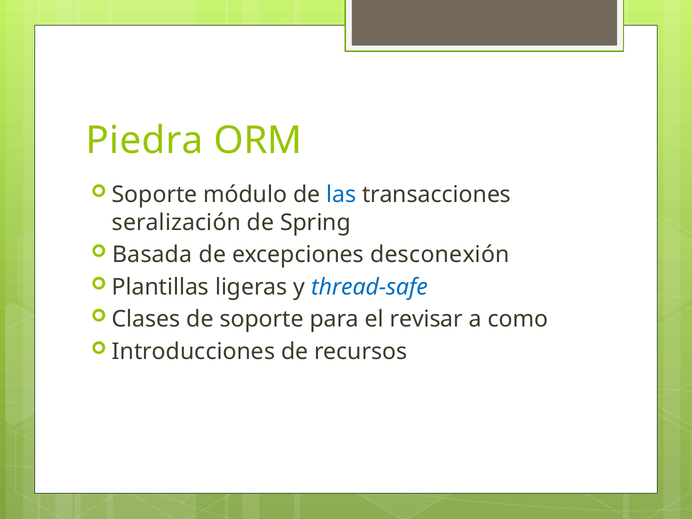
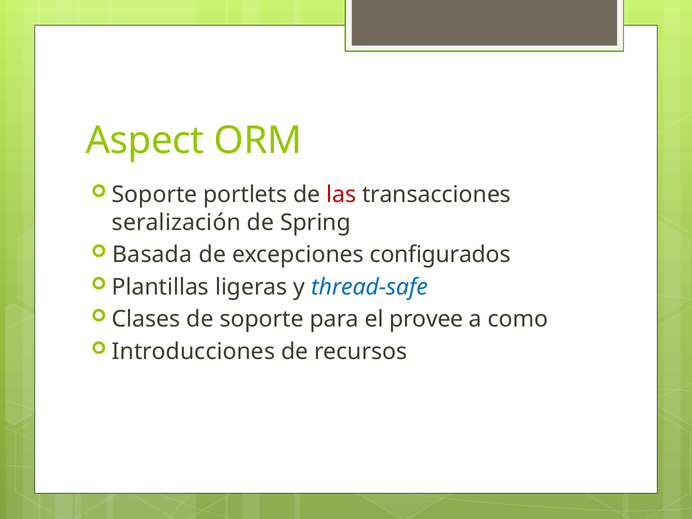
Piedra: Piedra -> Aspect (145, 140)
módulo: módulo -> portlets (245, 195)
las colour: blue -> red (341, 195)
desconexión: desconexión -> configurados (440, 255)
revisar: revisar -> provee (426, 319)
